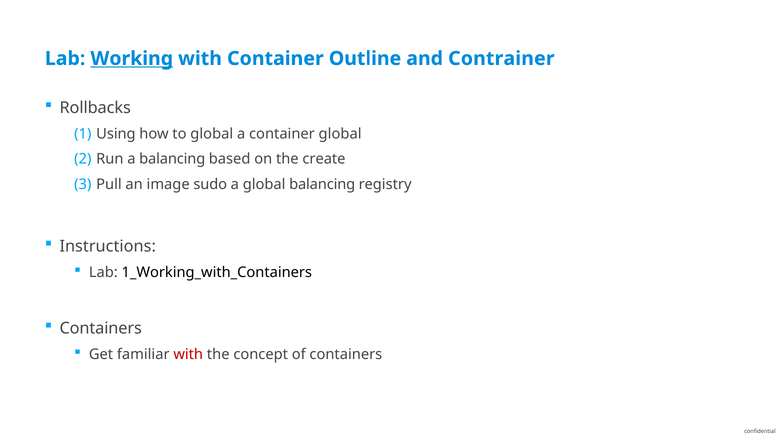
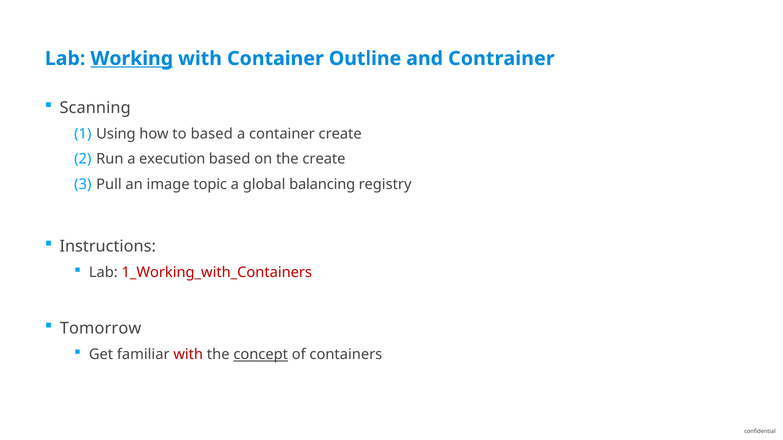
Rollbacks: Rollbacks -> Scanning (95, 108)
to global: global -> based (212, 134)
container global: global -> create (340, 134)
a balancing: balancing -> execution (172, 159)
sudo: sudo -> topic (210, 184)
1_Working_with_Containers colour: black -> red (217, 273)
Containers: Containers -> Tomorrow (101, 329)
concept underline: none -> present (261, 355)
